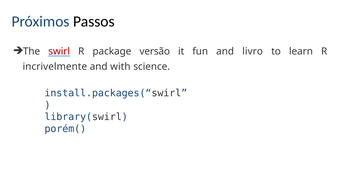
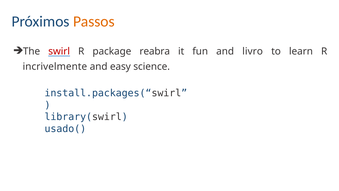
Passos colour: black -> orange (94, 21)
versão: versão -> reabra (155, 51)
with: with -> easy (120, 66)
porém(: porém( -> usado( (65, 129)
